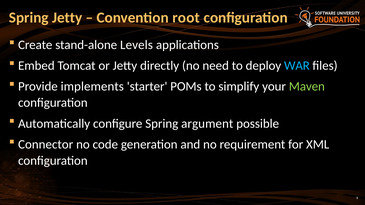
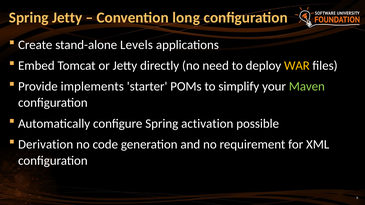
root: root -> long (186, 18)
WAR colour: light blue -> yellow (297, 66)
argument: argument -> activation (207, 124)
Connector: Connector -> Derivation (46, 145)
